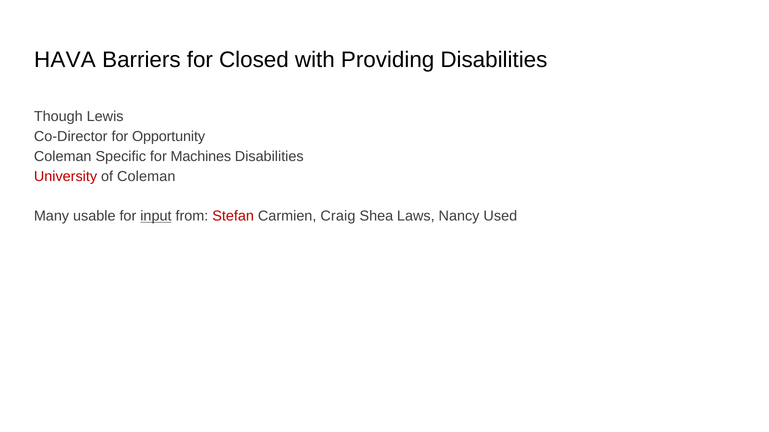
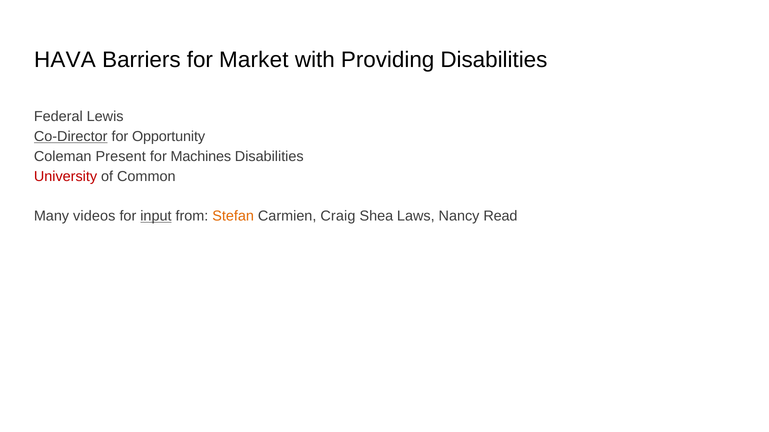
Closed: Closed -> Market (254, 60)
Though: Though -> Federal (58, 117)
Co-Director underline: none -> present (71, 137)
Specific: Specific -> Present (121, 157)
of Coleman: Coleman -> Common (146, 177)
usable: usable -> videos (94, 216)
Stefan colour: red -> orange (233, 216)
Used: Used -> Read (500, 216)
